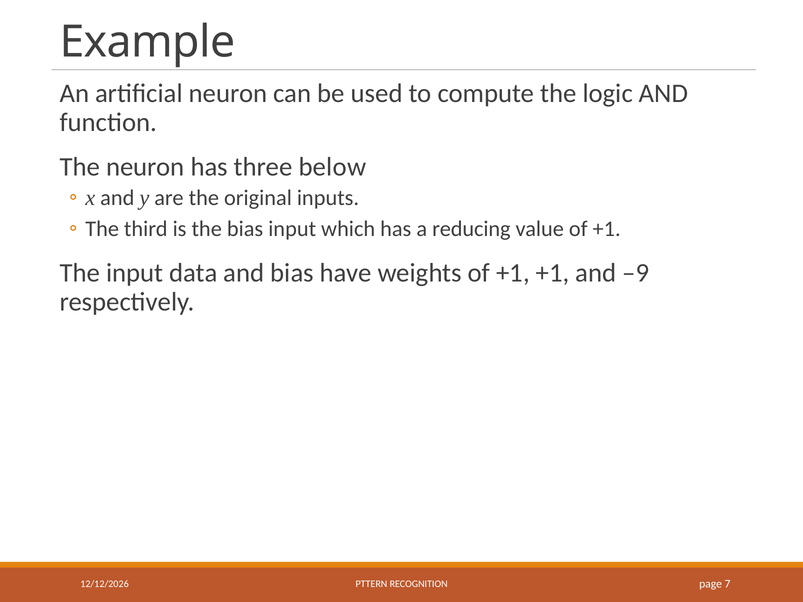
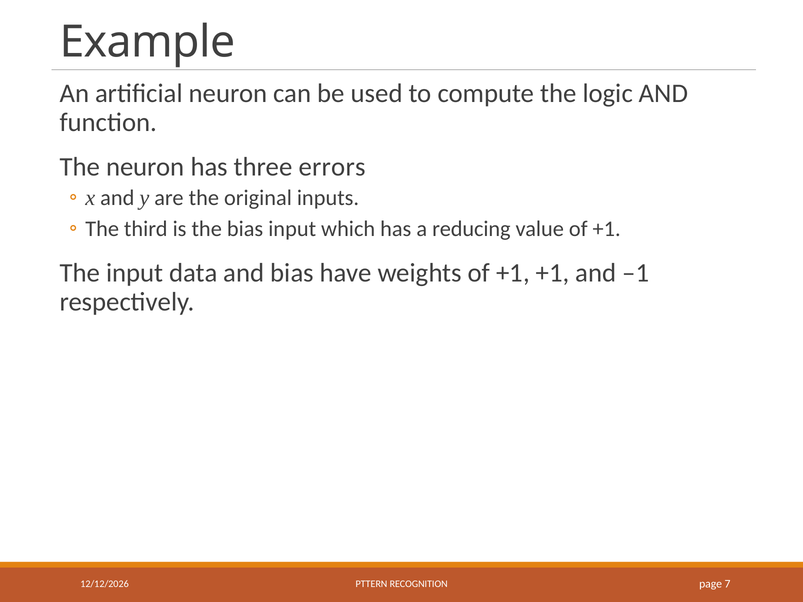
below: below -> errors (332, 167)
–9: –9 -> –1 (636, 273)
